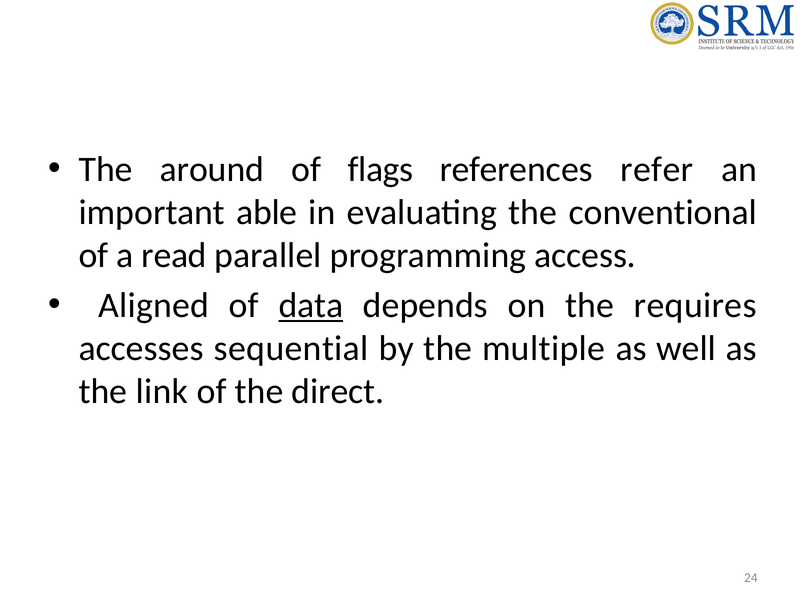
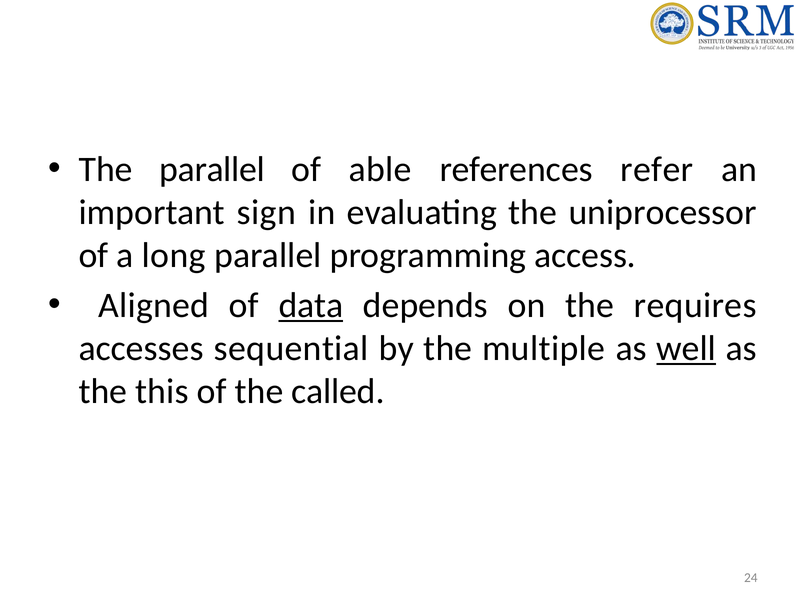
The around: around -> parallel (212, 169)
flags: flags -> able (380, 169)
able: able -> sign (266, 212)
conventional: conventional -> uniprocessor (663, 212)
read: read -> long (174, 255)
well underline: none -> present (686, 348)
link: link -> this (162, 391)
direct: direct -> called (338, 391)
